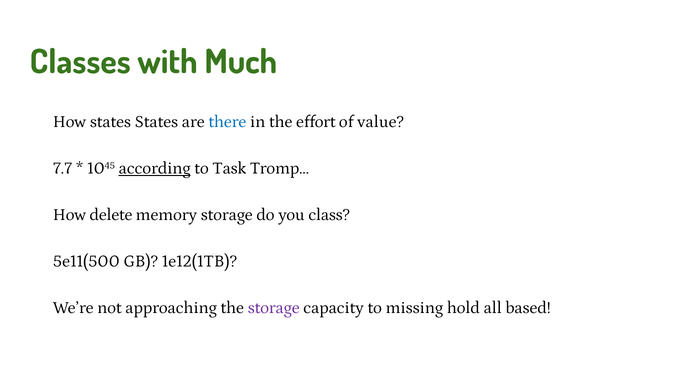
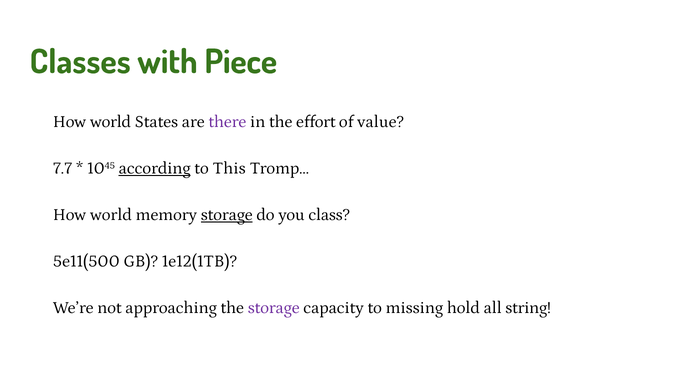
Much: Much -> Piece (241, 62)
states: states -> world (110, 122)
there colour: blue -> purple (227, 122)
Task: Task -> This (229, 168)
delete: delete -> world (111, 215)
storage underline: none -> present (227, 215)
based: based -> string (528, 307)
